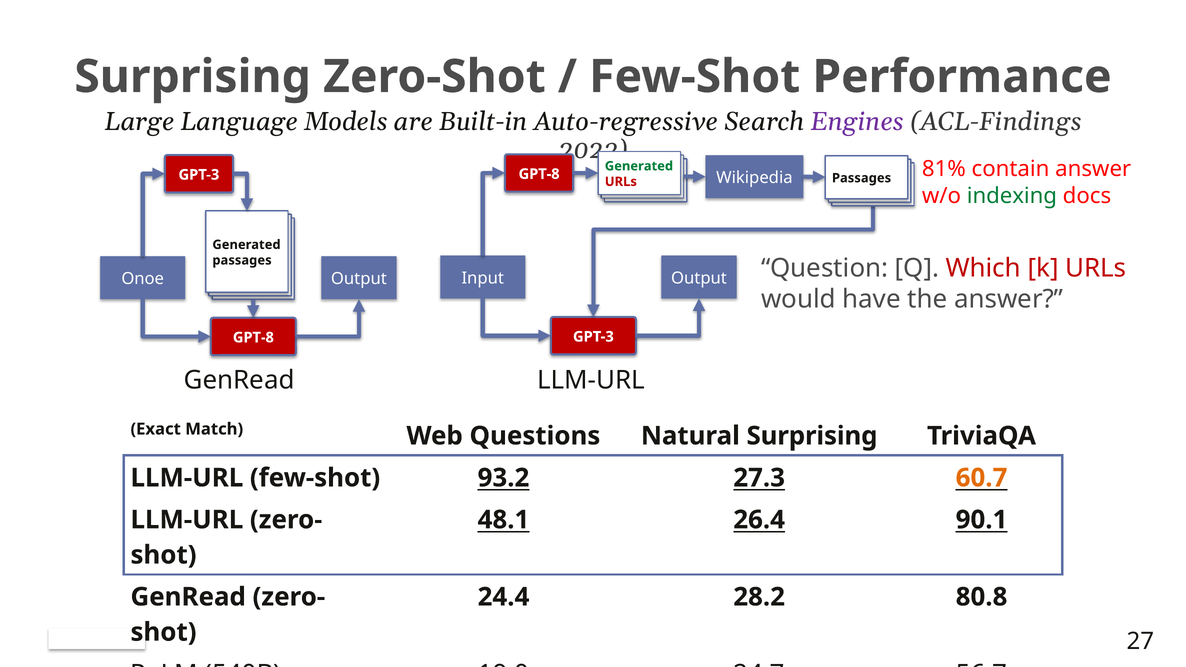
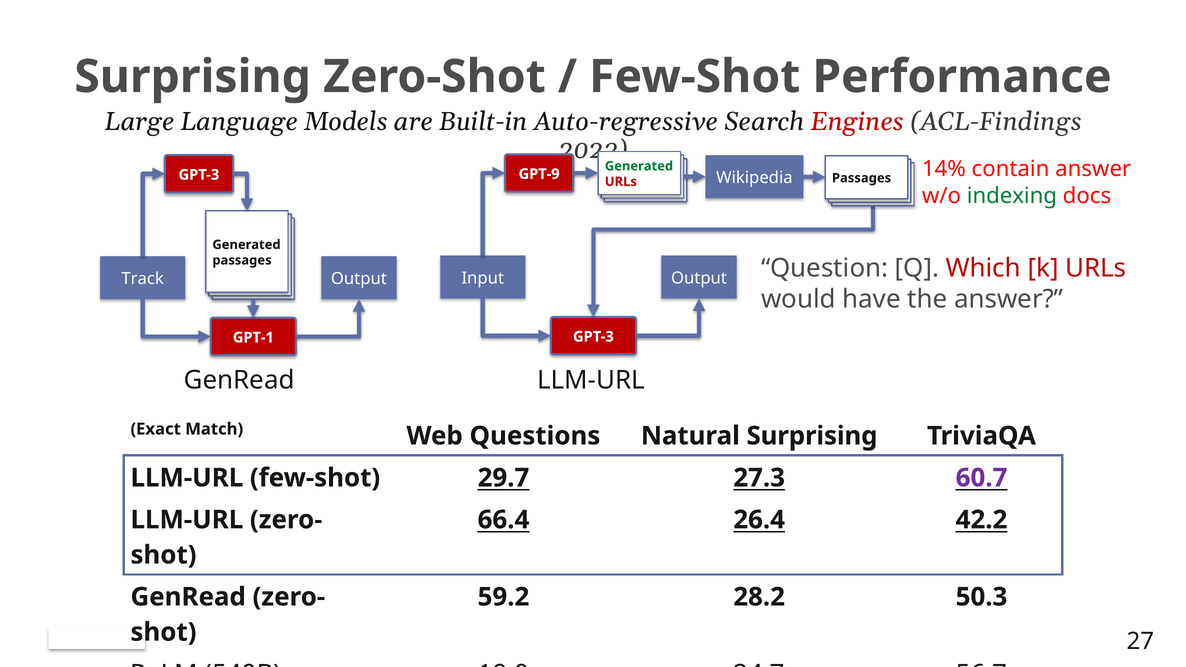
Engines colour: purple -> red (857, 122)
81%: 81% -> 14% (944, 169)
GPT-8: GPT-8 -> GPT-9 (539, 174)
Onoe: Onoe -> Track (143, 279)
GPT-8: GPT-8 -> GPT-1 (253, 338)
93.2: 93.2 -> 29.7 (503, 478)
60.7 colour: orange -> purple (982, 478)
48.1: 48.1 -> 66.4 (503, 520)
90.1: 90.1 -> 42.2 (982, 520)
24.4: 24.4 -> 59.2 (503, 597)
80.8: 80.8 -> 50.3 (982, 597)
